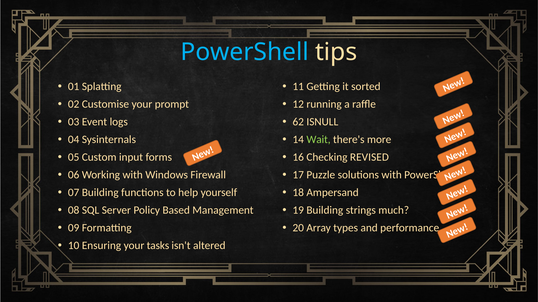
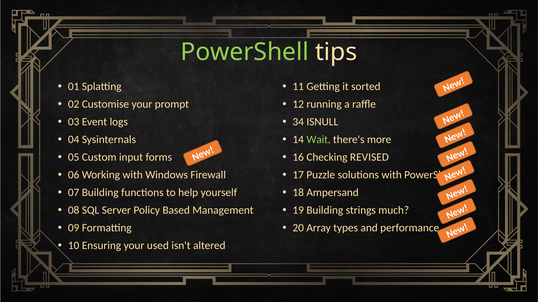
PowerShell colour: light blue -> light green (245, 52)
62: 62 -> 34 (298, 122)
tasks: tasks -> used (158, 246)
